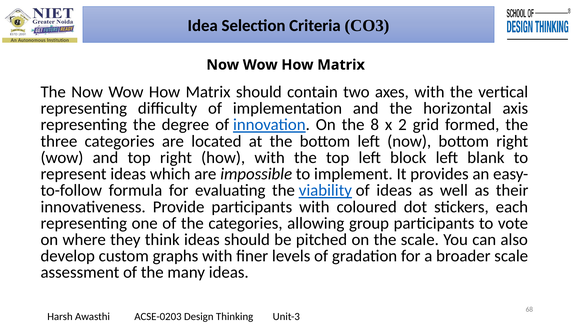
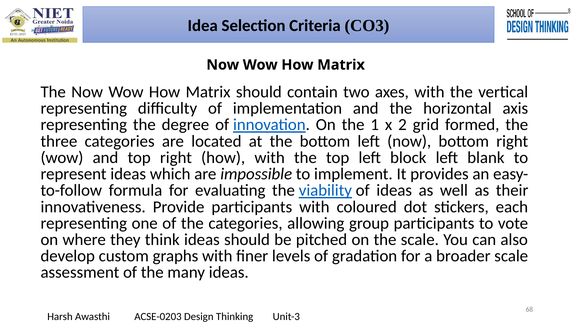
8: 8 -> 1 (375, 125)
